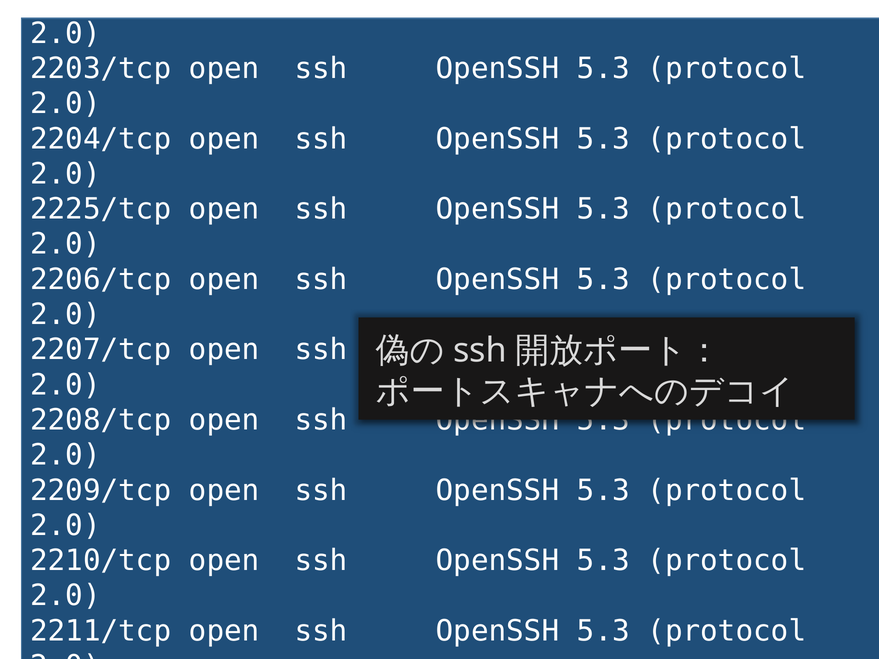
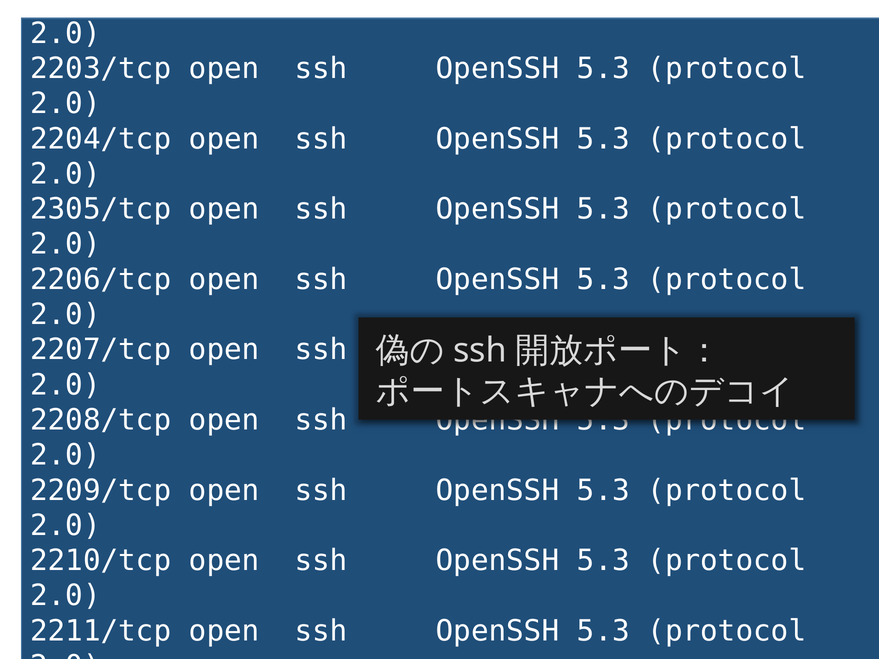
2225/tcp: 2225/tcp -> 2305/tcp (101, 209)
